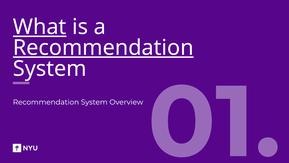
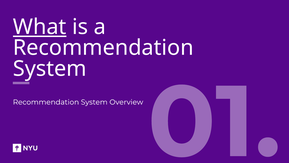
Recommendation underline: present -> none (103, 48)
